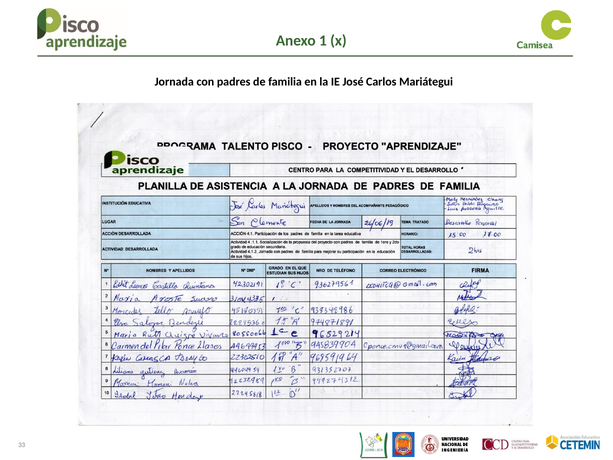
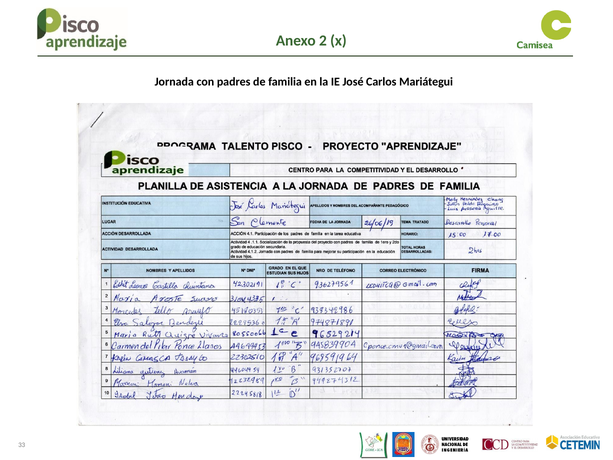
1: 1 -> 2 (323, 41)
